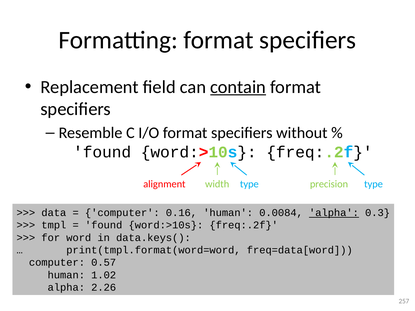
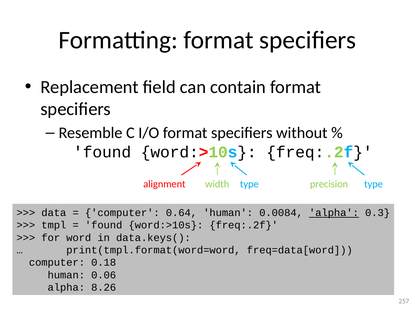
contain underline: present -> none (238, 87)
0.16: 0.16 -> 0.64 (181, 213)
0.57: 0.57 -> 0.18 (104, 263)
1.02: 1.02 -> 0.06 (104, 275)
2.26: 2.26 -> 8.26 (104, 288)
